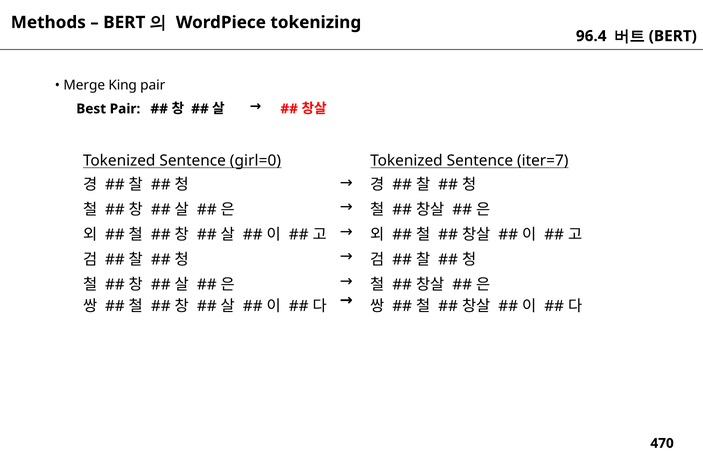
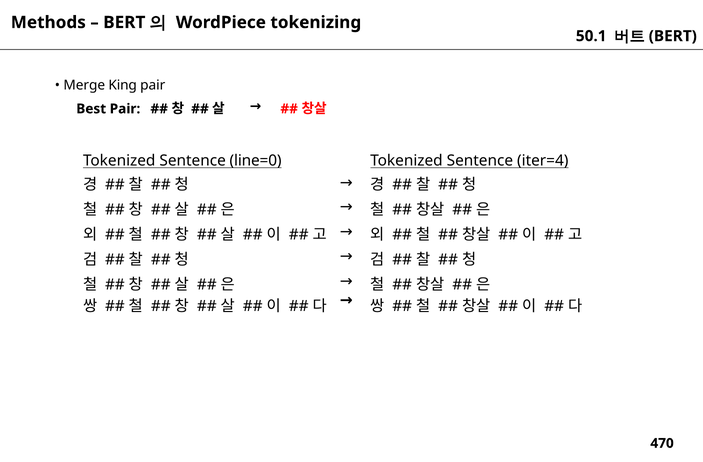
96.4: 96.4 -> 50.1 (591, 36)
girl=0: girl=0 -> line=0 (256, 161)
iter=7: iter=7 -> iter=4 (543, 161)
